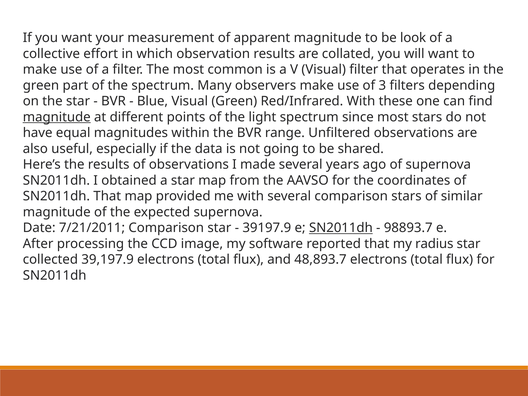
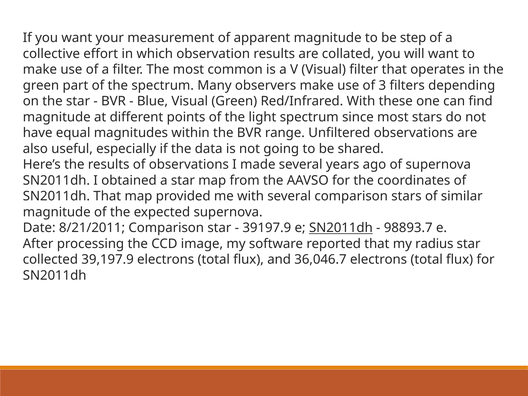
look: look -> step (413, 38)
magnitude underline: present -> none (57, 117)
7/21/2011: 7/21/2011 -> 8/21/2011 (92, 228)
48,893.7: 48,893.7 -> 36,046.7 (320, 260)
